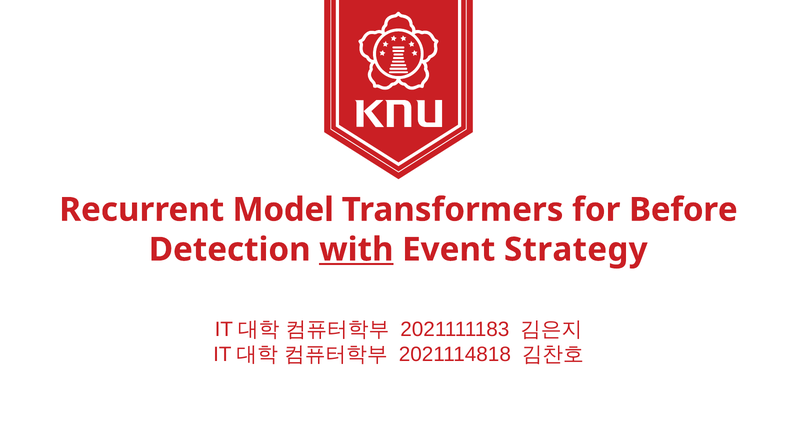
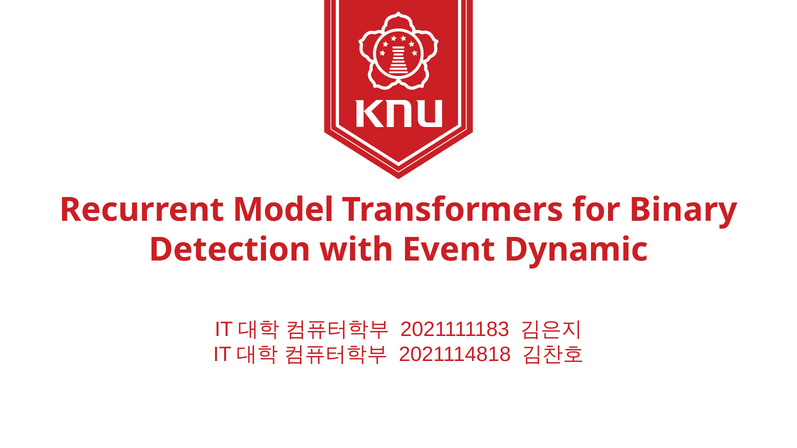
Before: Before -> Binary (683, 210)
with underline: present -> none (356, 250)
Strategy: Strategy -> Dynamic (576, 250)
